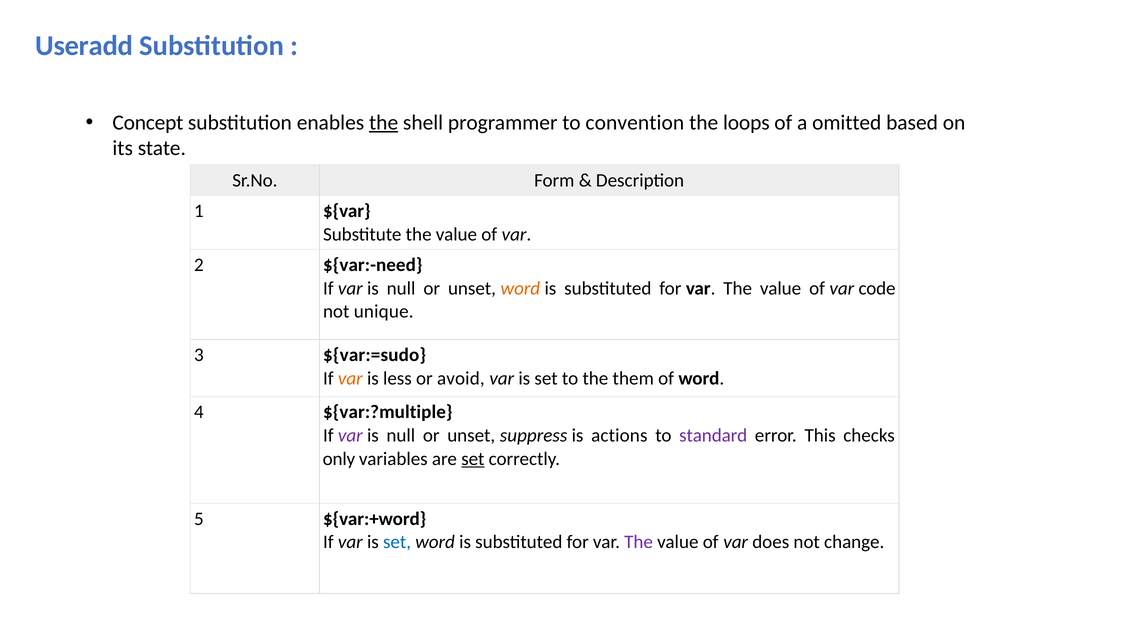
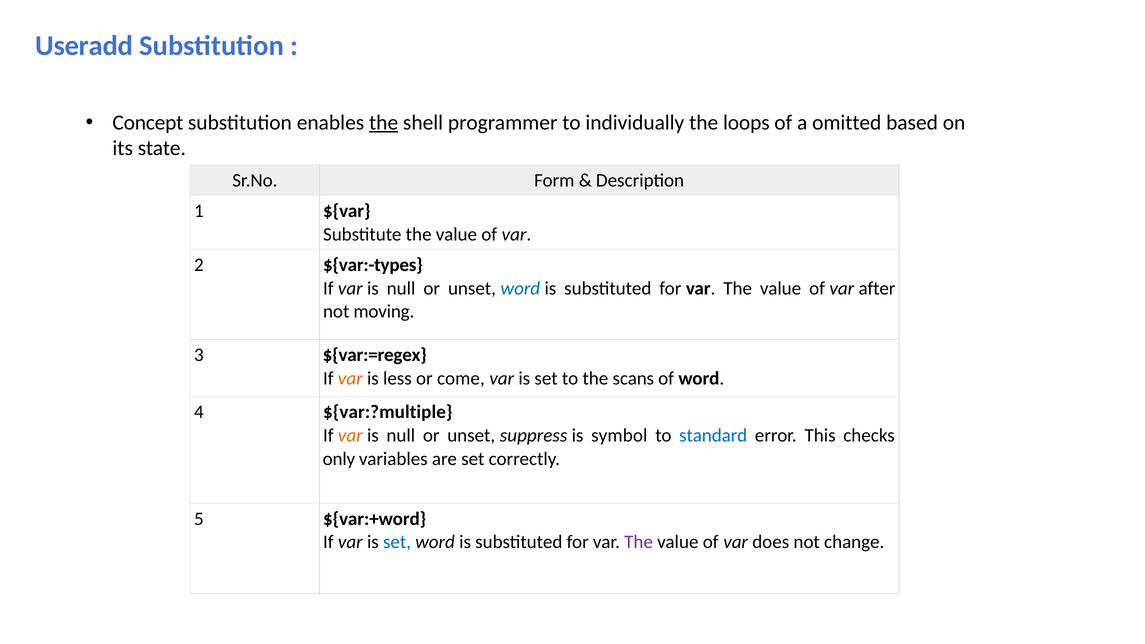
convention: convention -> individually (635, 123)
${var:-need: ${var:-need -> ${var:-types (373, 265)
word colour: orange -> blue (520, 288)
code: code -> after (877, 288)
unique: unique -> moving (384, 312)
${var:=sudo: ${var:=sudo -> ${var:=regex (375, 355)
avoid: avoid -> come (461, 378)
them: them -> scans (633, 378)
var colour: purple -> orange (350, 435)
actions: actions -> symbol (619, 435)
standard colour: purple -> blue (713, 435)
set underline: present -> none (473, 459)
